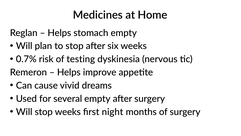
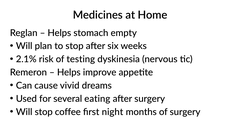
0.7%: 0.7% -> 2.1% (26, 59)
several empty: empty -> eating (97, 98)
stop weeks: weeks -> coffee (68, 112)
